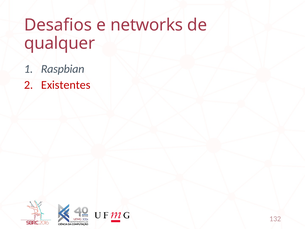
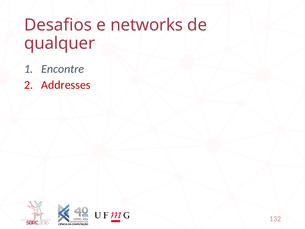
Raspbian: Raspbian -> Encontre (63, 69)
Existentes: Existentes -> Addresses (66, 85)
